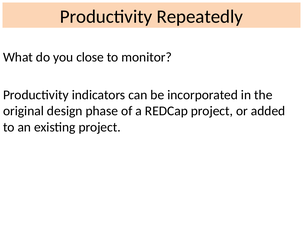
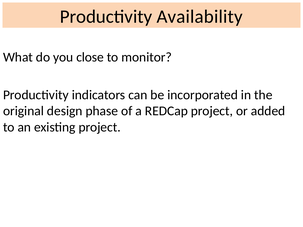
Repeatedly: Repeatedly -> Availability (200, 17)
